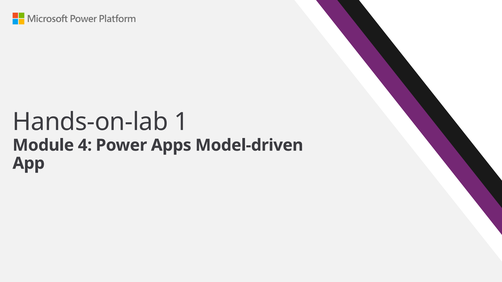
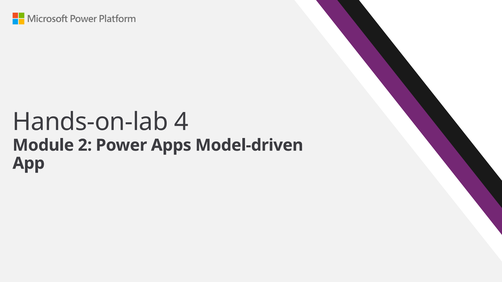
1: 1 -> 4 (181, 122)
4: 4 -> 2 (85, 145)
